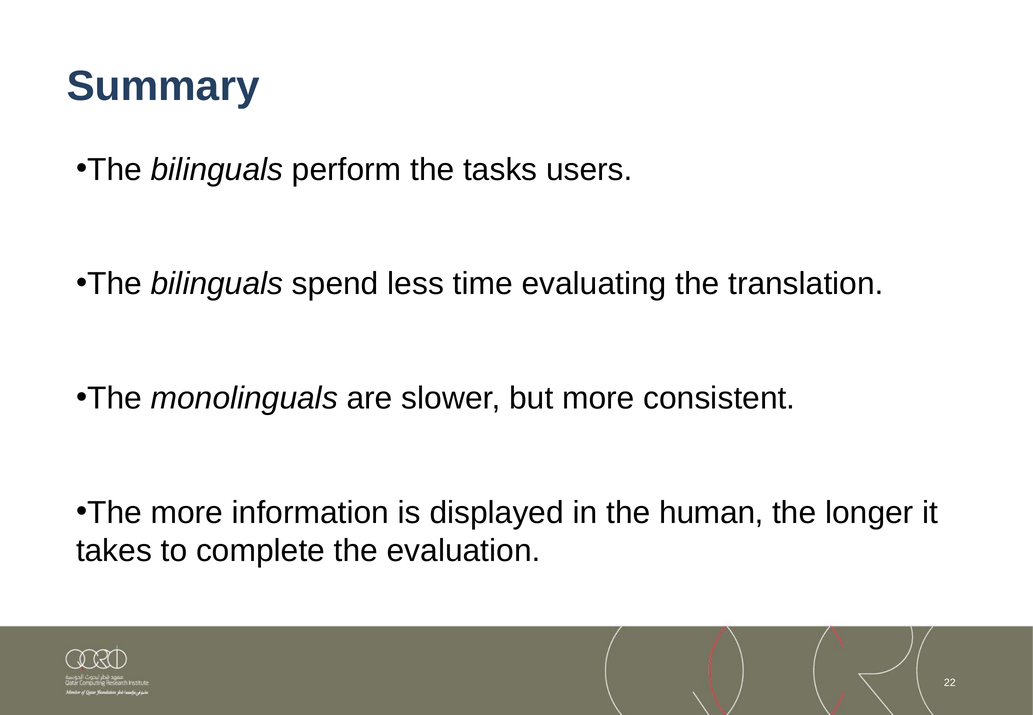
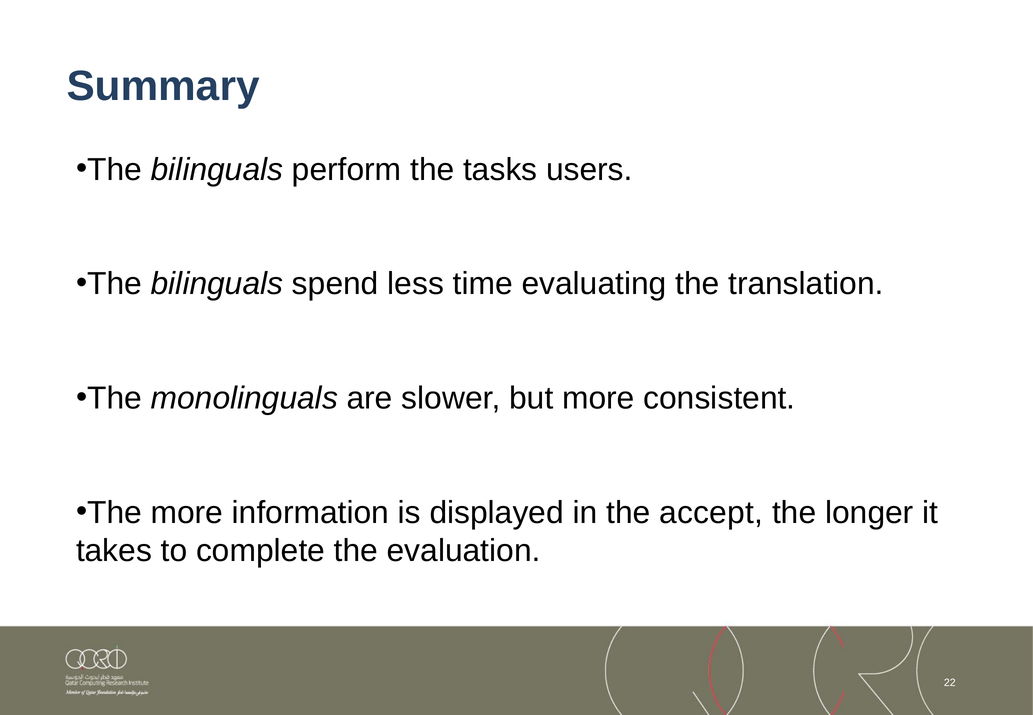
human: human -> accept (711, 513)
